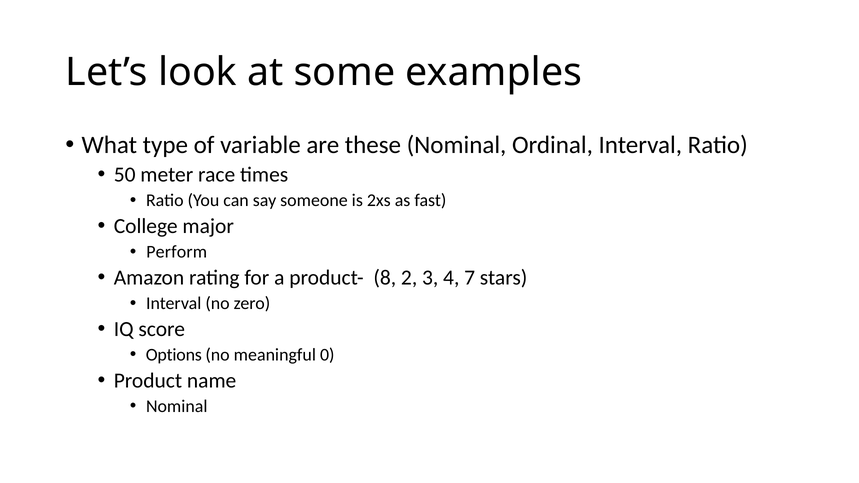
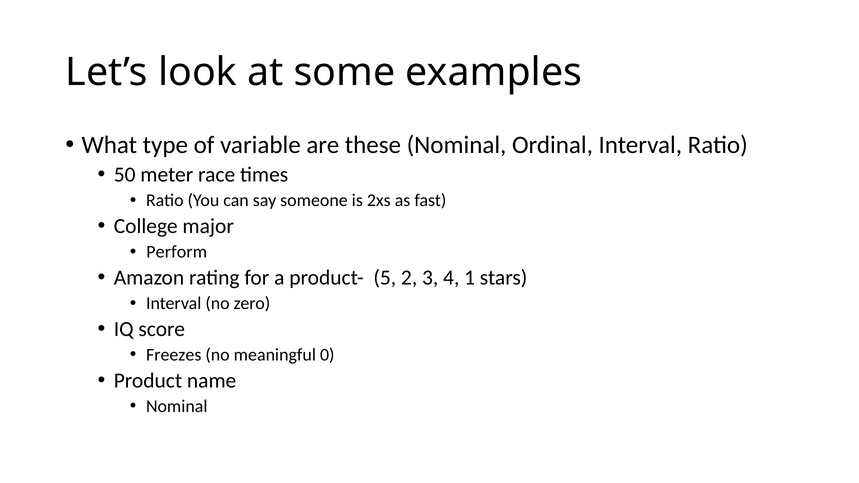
8: 8 -> 5 (385, 278)
7: 7 -> 1 (470, 278)
Options: Options -> Freezes (174, 355)
